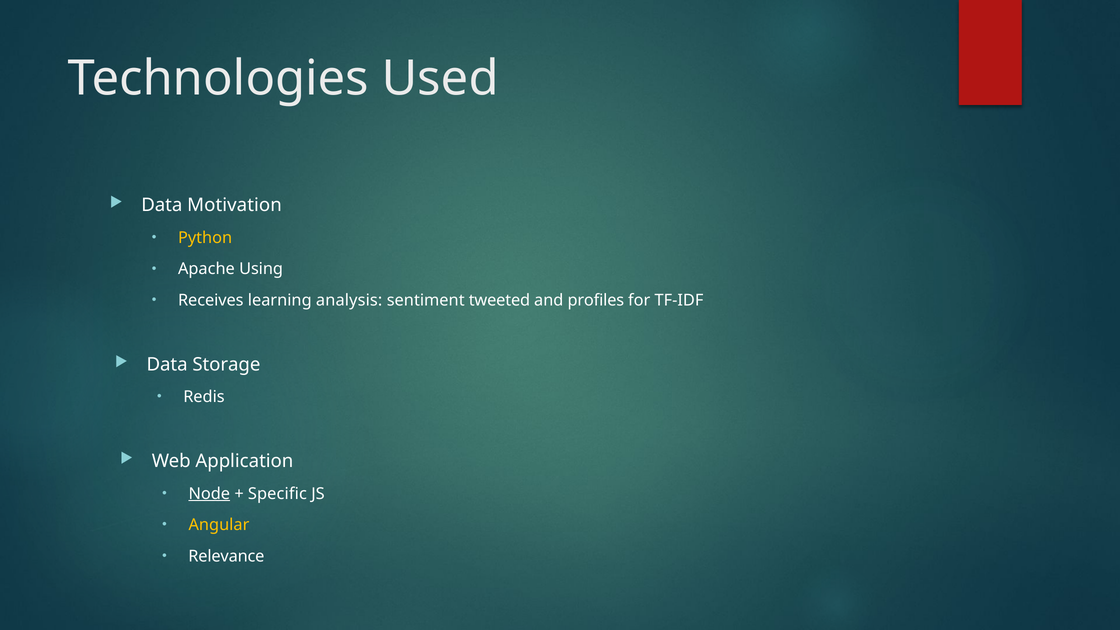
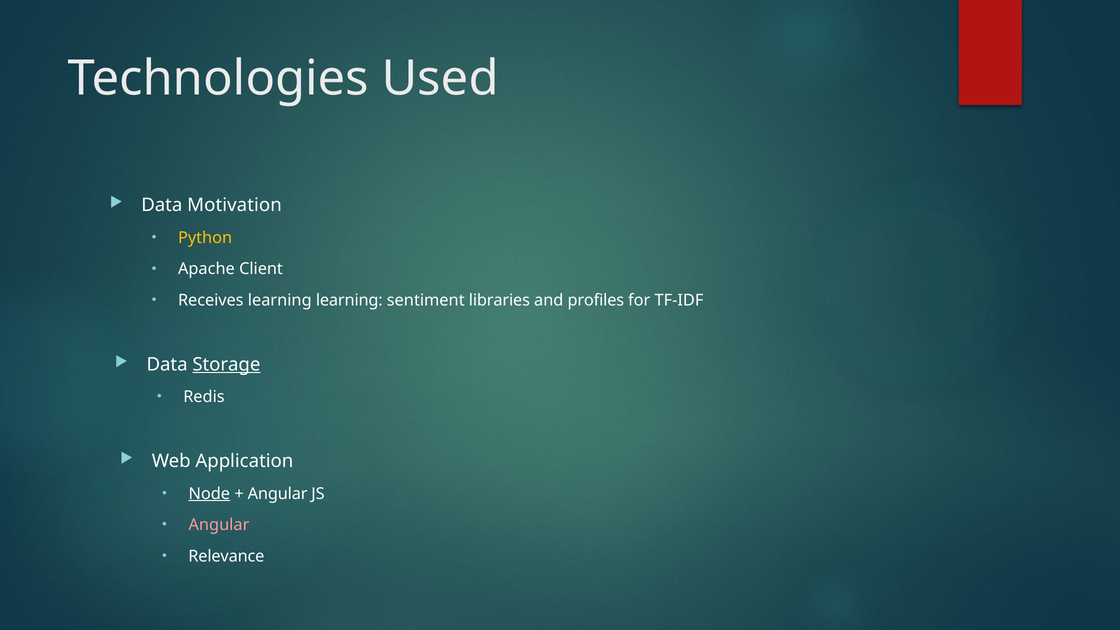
Using: Using -> Client (261, 269)
learning analysis: analysis -> learning (349, 300)
tweeted: tweeted -> libraries (499, 300)
Storage underline: none -> present (226, 364)
Specific: Specific -> Angular (278, 494)
Angular colour: yellow -> pink (219, 525)
